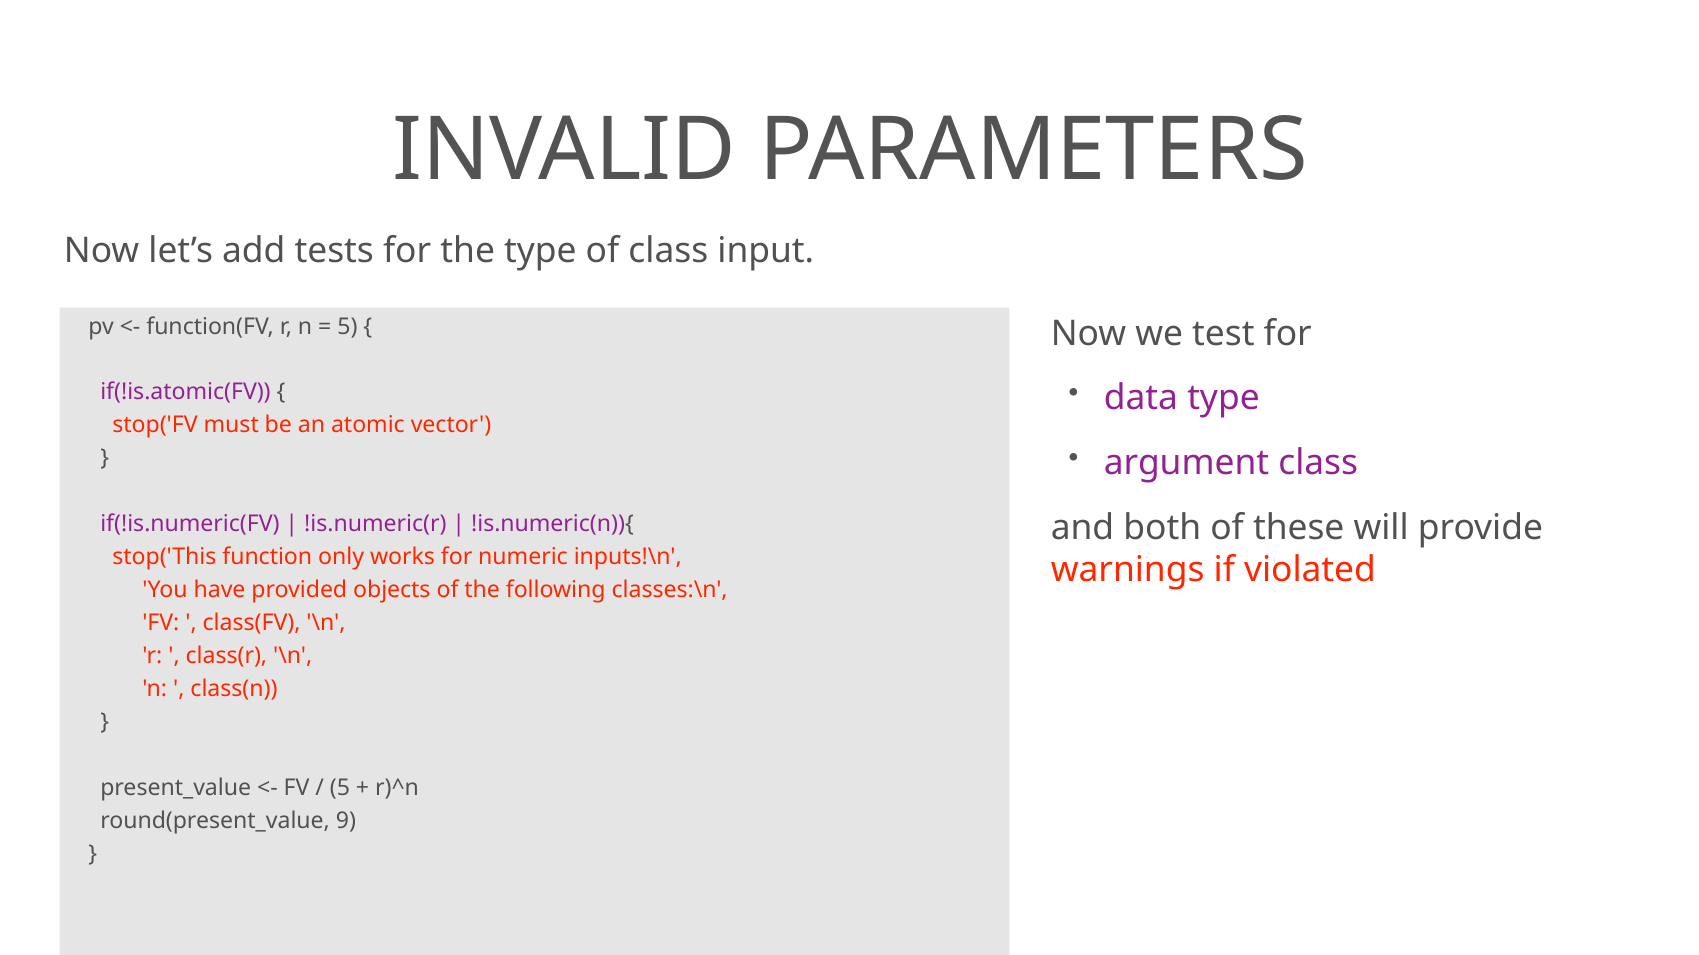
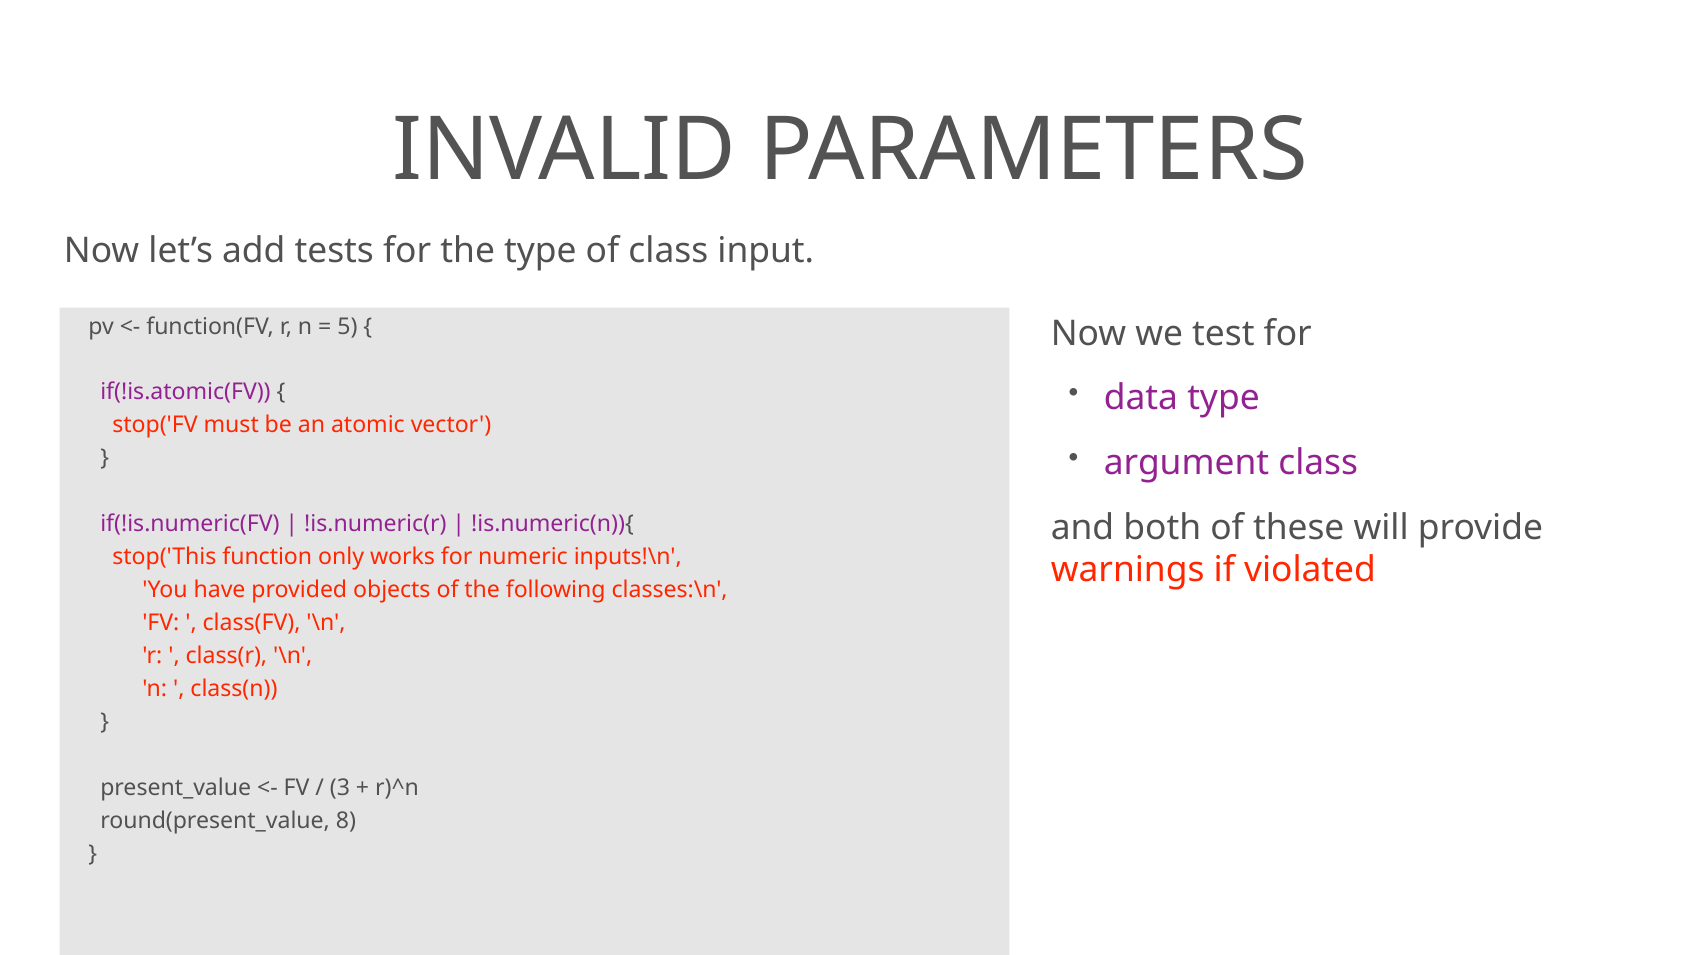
5: 5 -> 3 (340, 788)
9: 9 -> 8 (346, 821)
